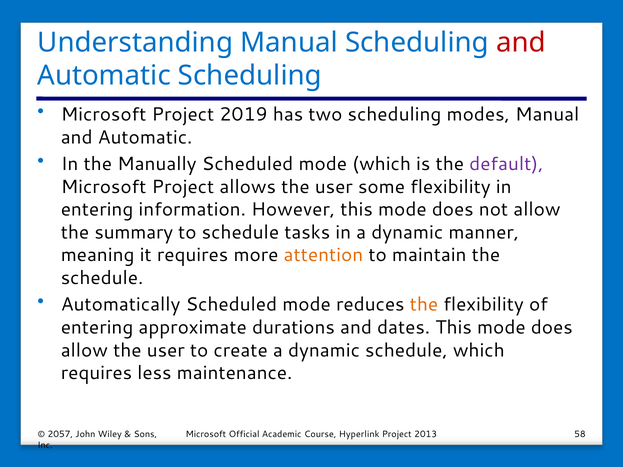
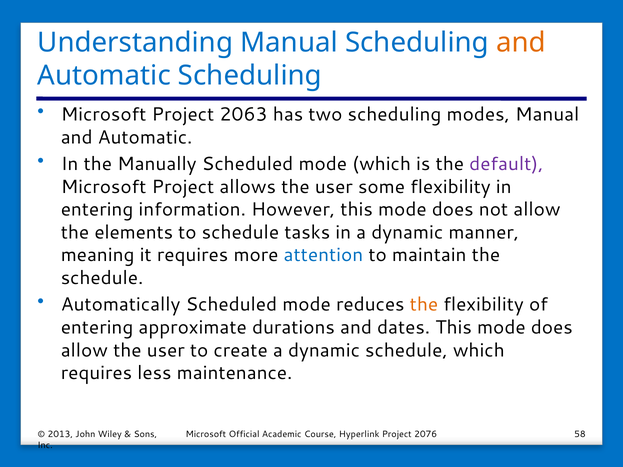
and colour: red -> orange (521, 42)
2019: 2019 -> 2063 (244, 115)
summary: summary -> elements (134, 232)
attention colour: orange -> blue (323, 255)
2057: 2057 -> 2013 (60, 435)
2013: 2013 -> 2076 (426, 435)
